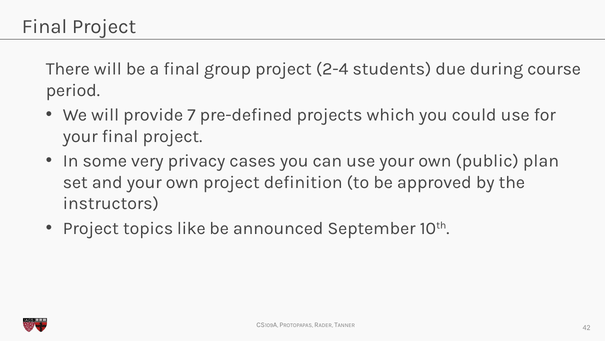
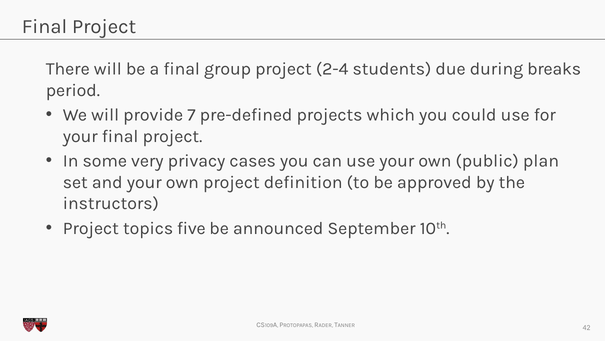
course: course -> breaks (554, 69)
like: like -> five (191, 228)
